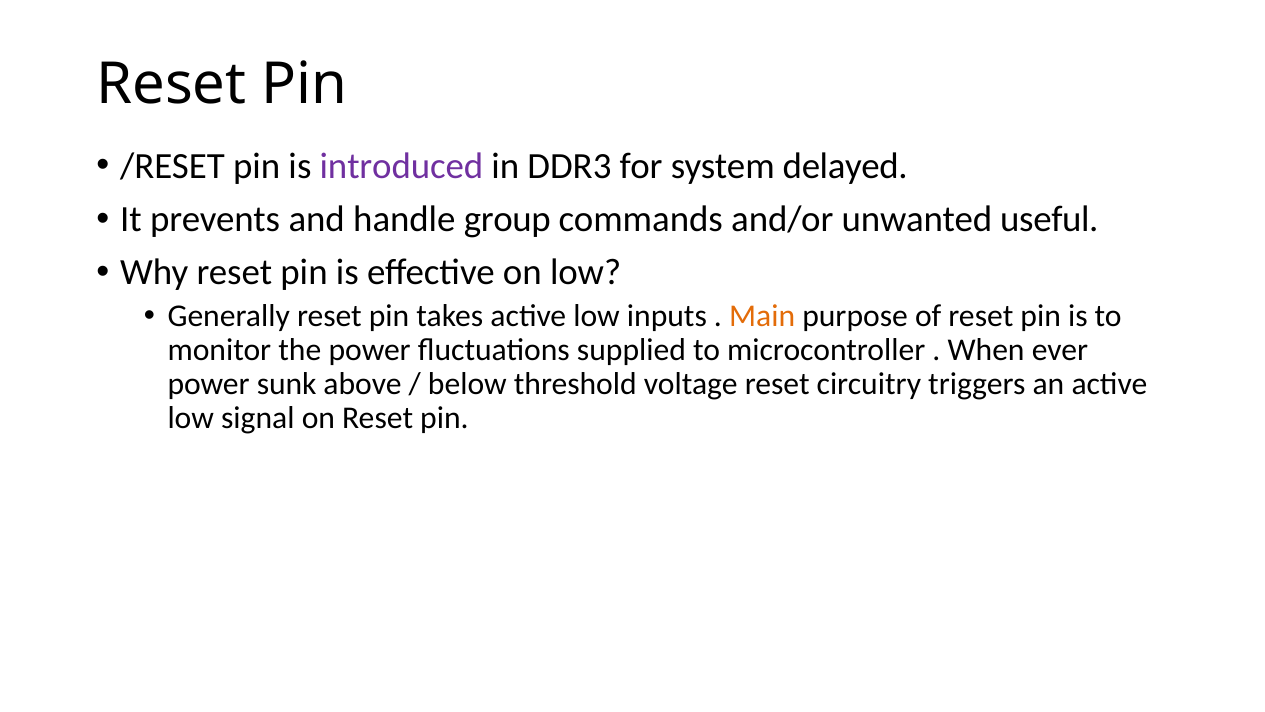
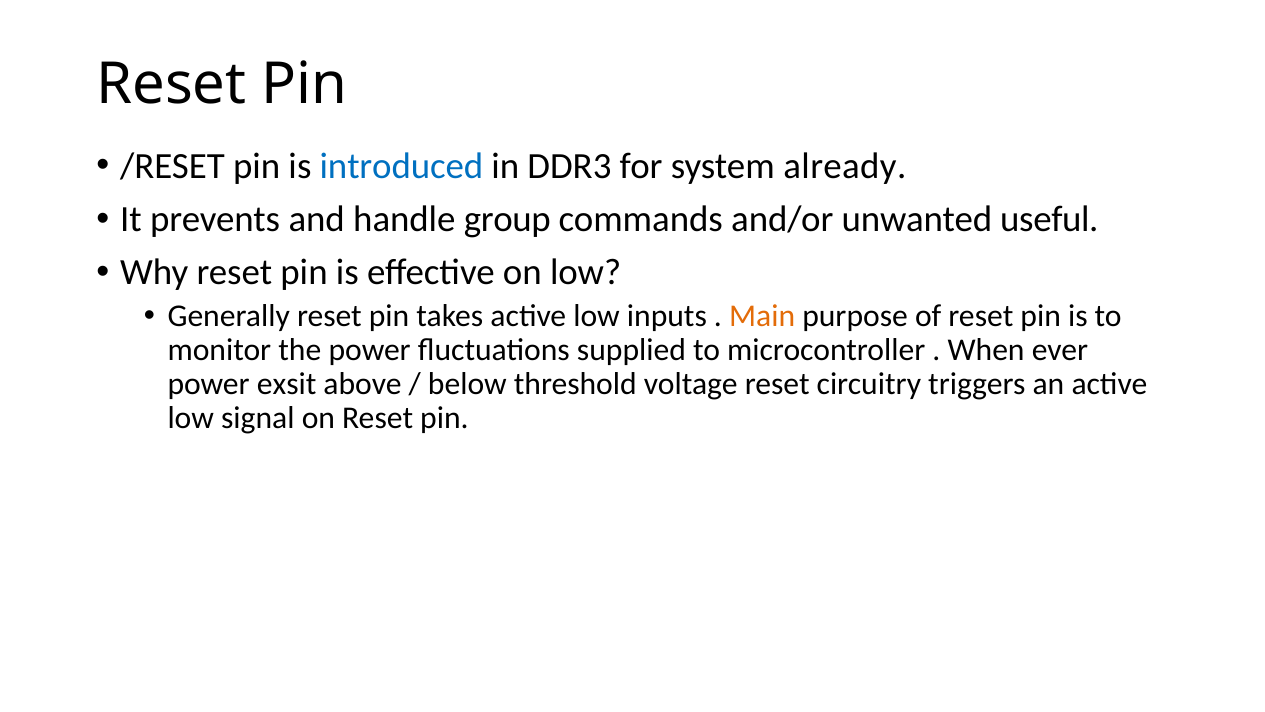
introduced colour: purple -> blue (401, 166)
delayed: delayed -> already (845, 166)
sunk: sunk -> exsit (287, 384)
